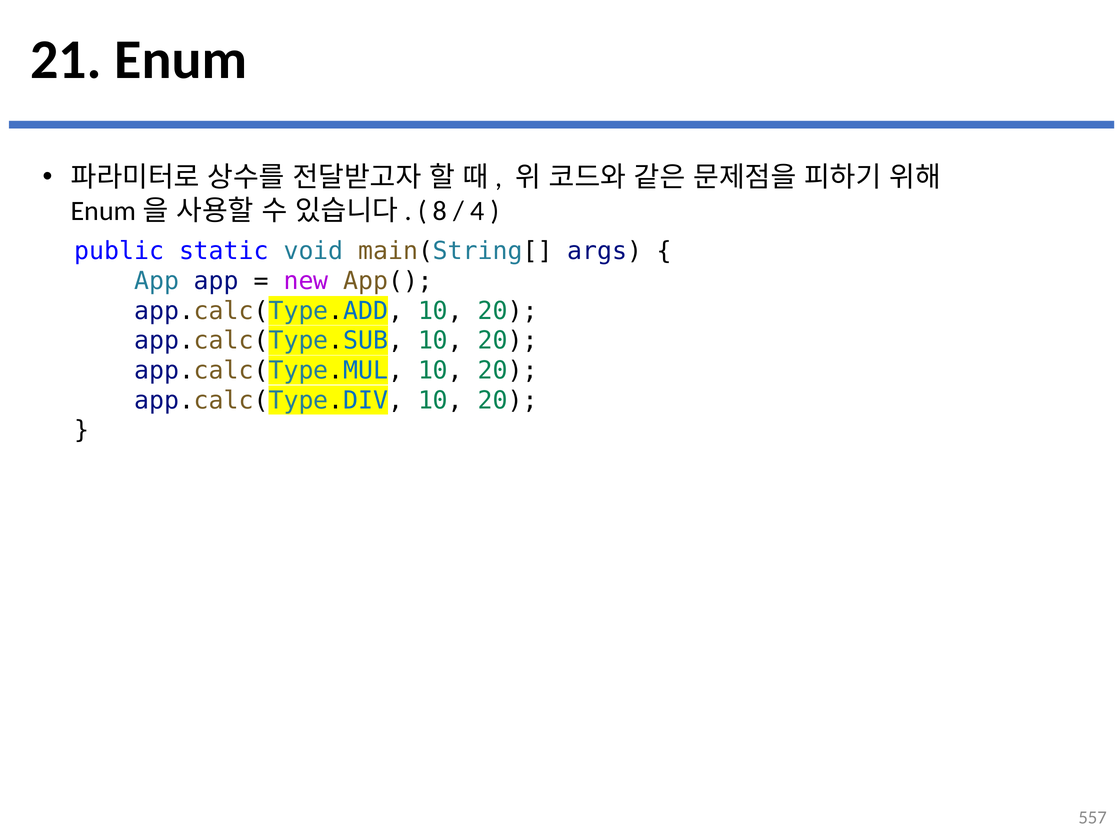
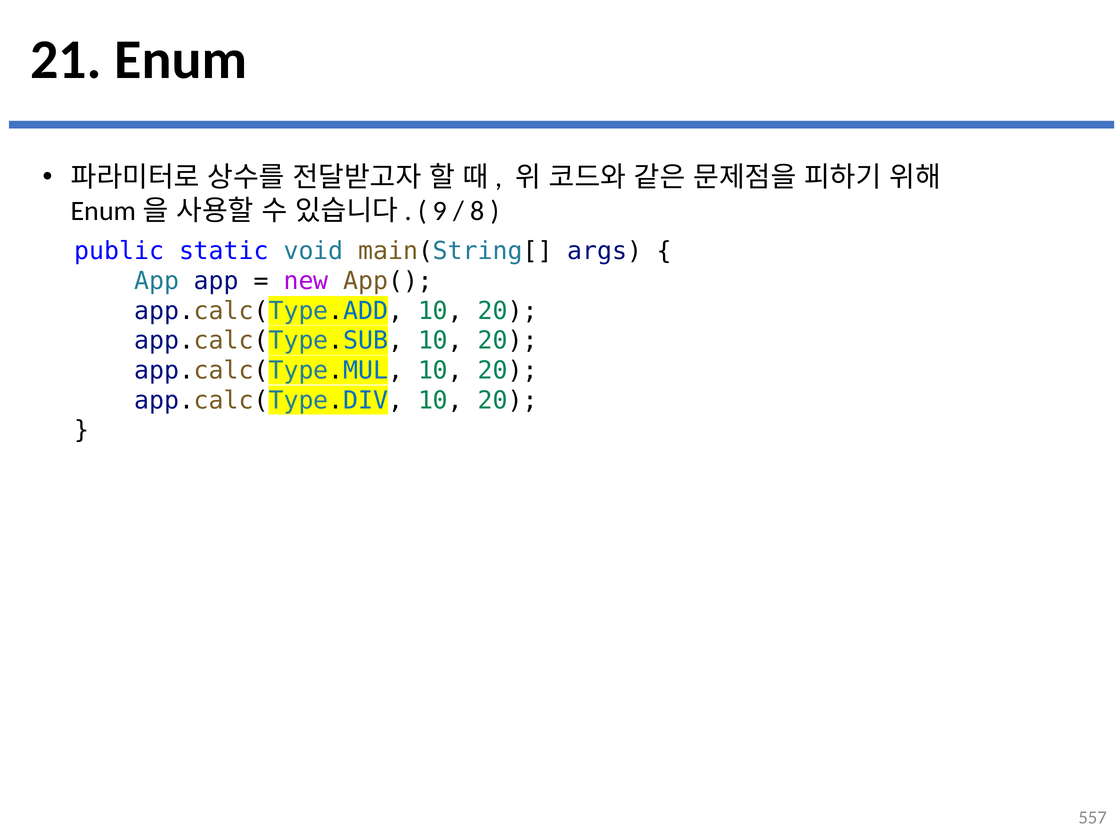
8: 8 -> 9 (440, 211)
4: 4 -> 8 (478, 211)
